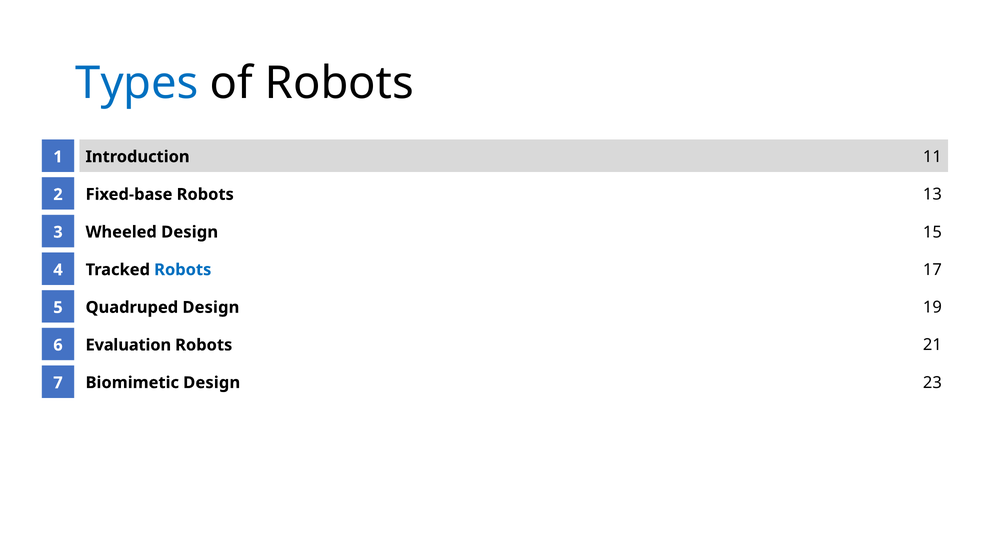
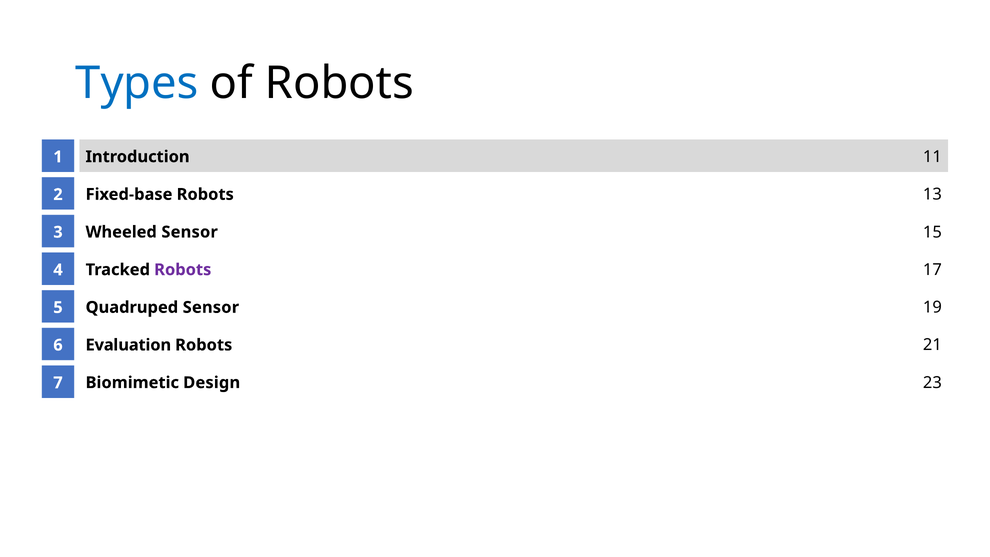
Wheeled Design: Design -> Sensor (190, 232)
Robots colour: blue -> purple (183, 270)
Quadruped Design: Design -> Sensor (211, 307)
